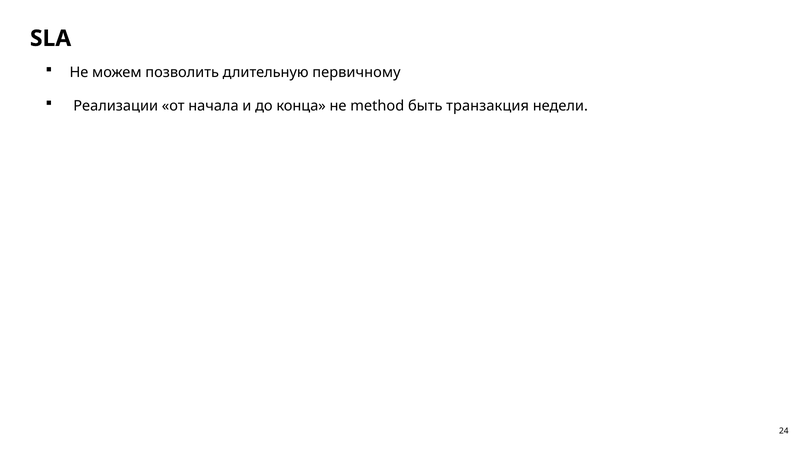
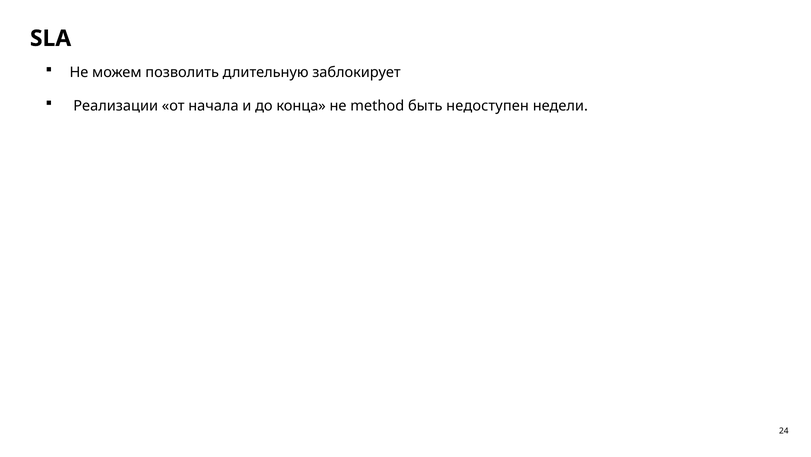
первичному: первичному -> заблокирует (357, 72)
транзакция: транзакция -> недоступен (488, 106)
